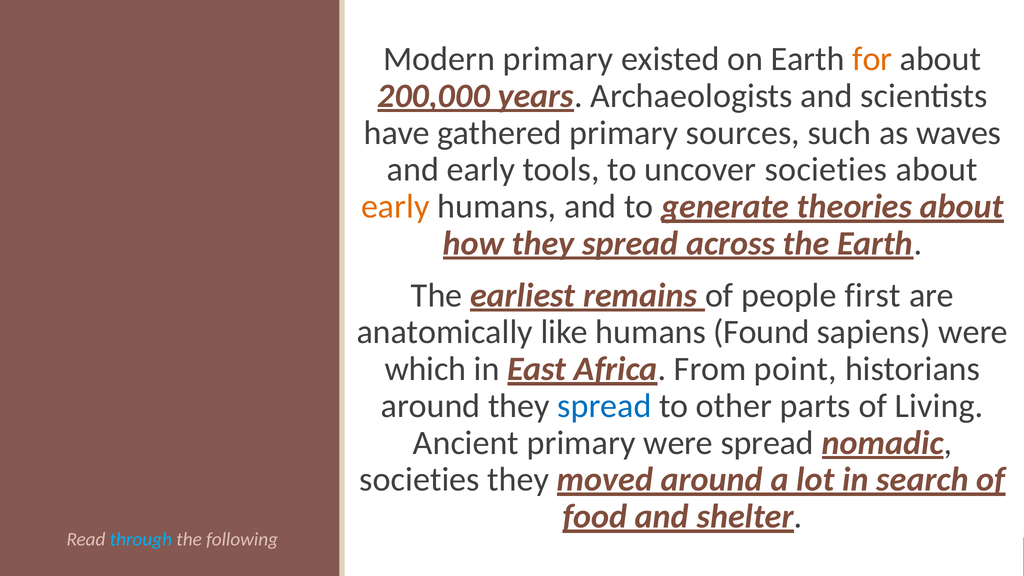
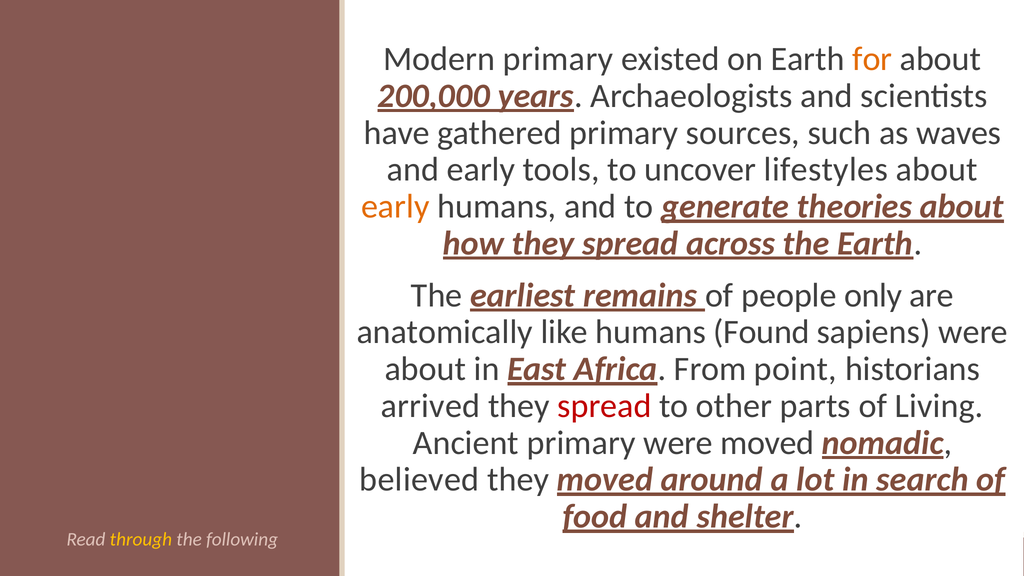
uncover societies: societies -> lifestyles (826, 170)
first: first -> only (873, 295)
which: which -> about (425, 369)
around: around -> arrived (430, 406)
spread colour: blue -> red (604, 406)
were spread: spread -> moved (767, 443)
societies: societies -> believed (419, 480)
through colour: light blue -> yellow (141, 540)
